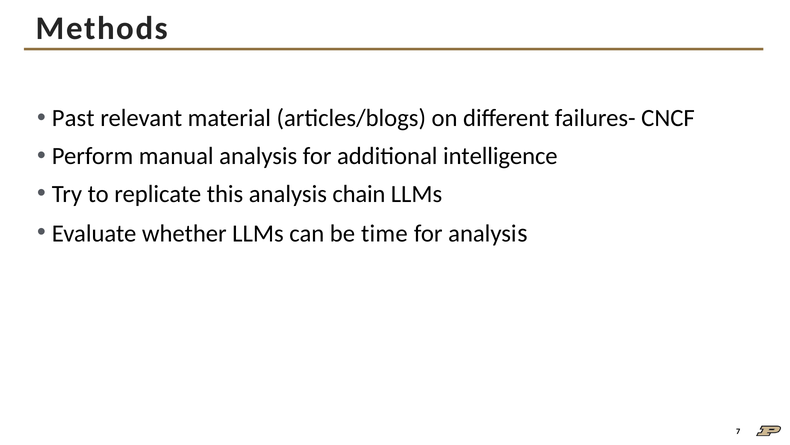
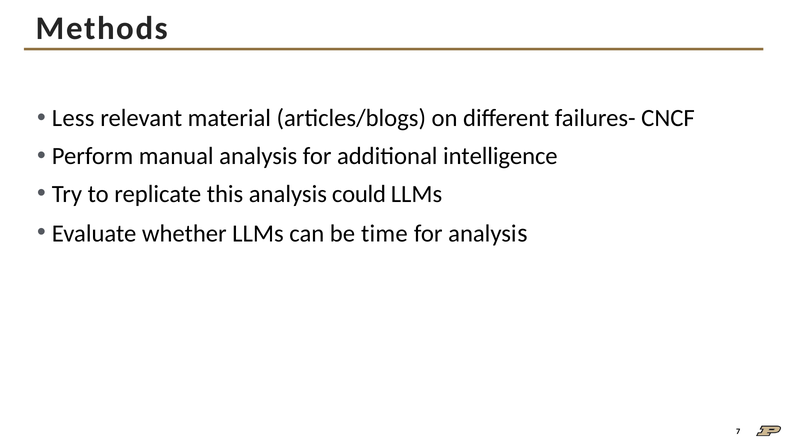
Past: Past -> Less (73, 118)
chain: chain -> could (359, 194)
